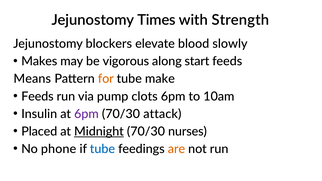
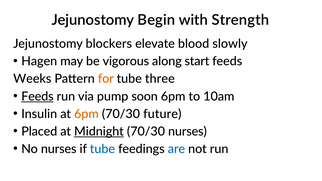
Times: Times -> Begin (156, 20)
Makes: Makes -> Hagen (39, 61)
Means: Means -> Weeks (32, 79)
make: make -> three (160, 79)
Feeds underline: none -> present (37, 96)
clots: clots -> soon (145, 96)
6pm colour: purple -> orange (86, 114)
attack: attack -> future (162, 114)
No phone: phone -> nurses (59, 149)
are colour: orange -> blue (176, 149)
